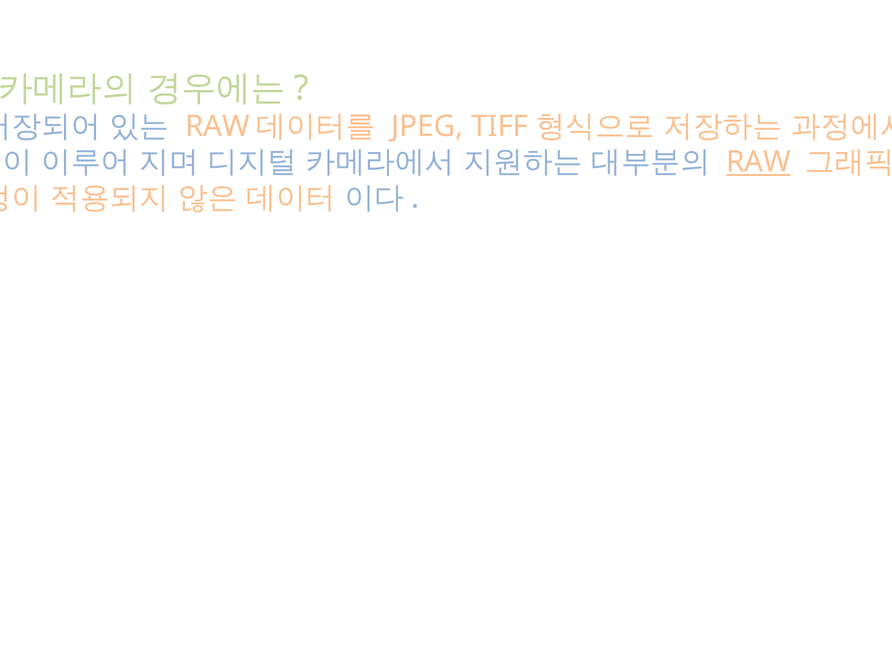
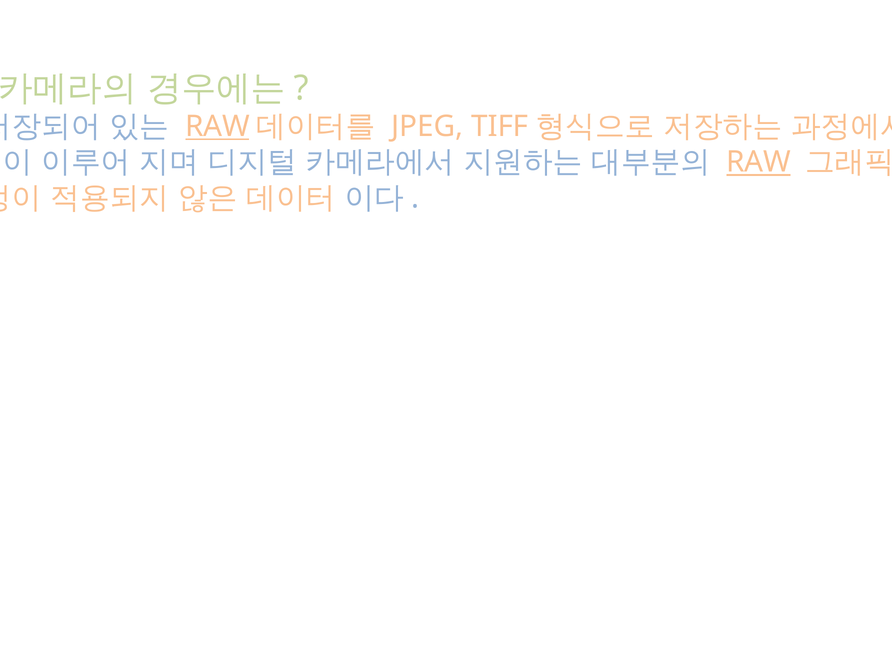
RAW underline: none -> present (217, 126)
